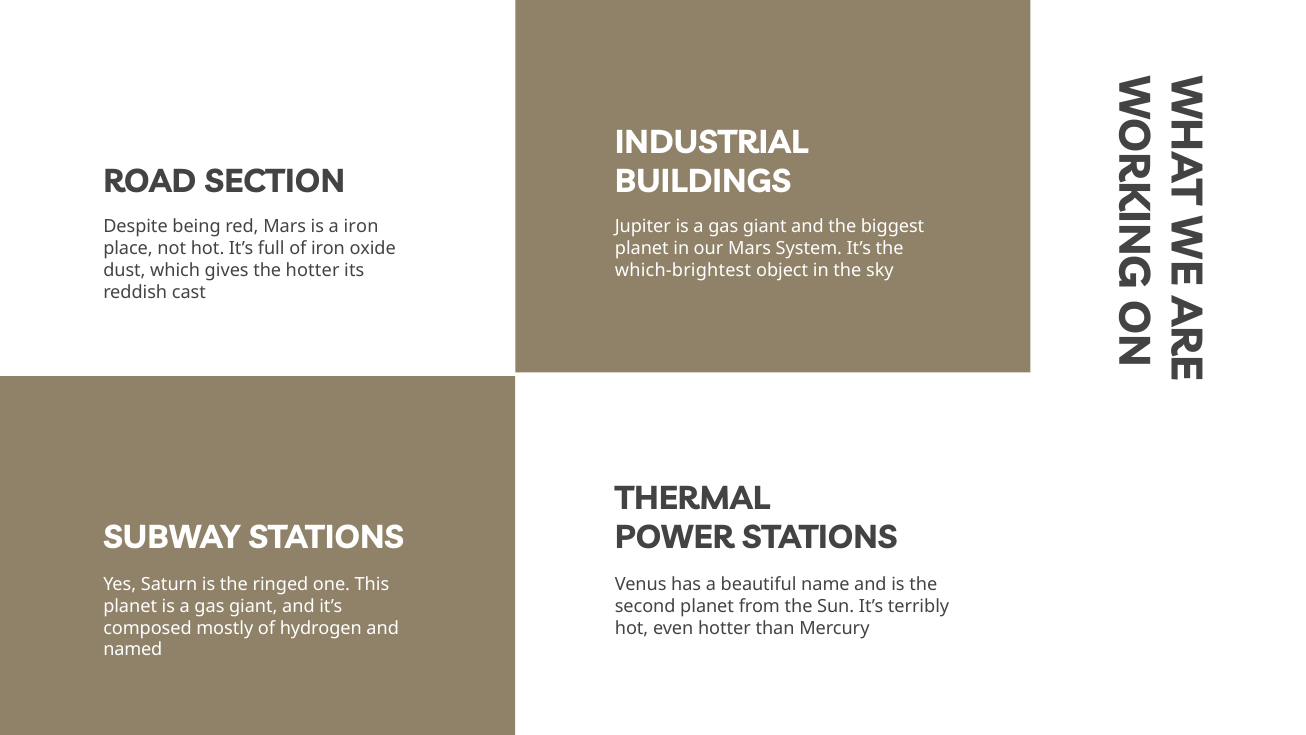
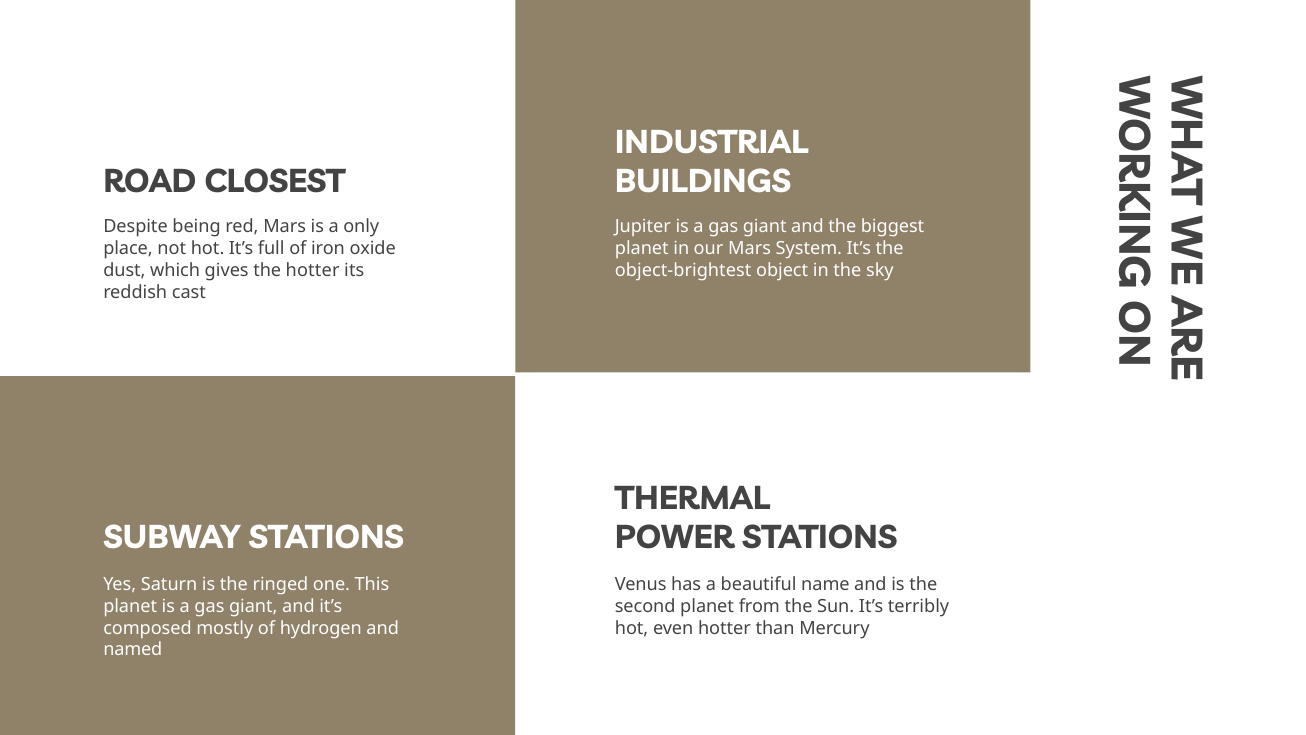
SECTION: SECTION -> CLOSEST (275, 182)
a iron: iron -> only (361, 227)
which-brightest: which-brightest -> object-brightest (683, 270)
